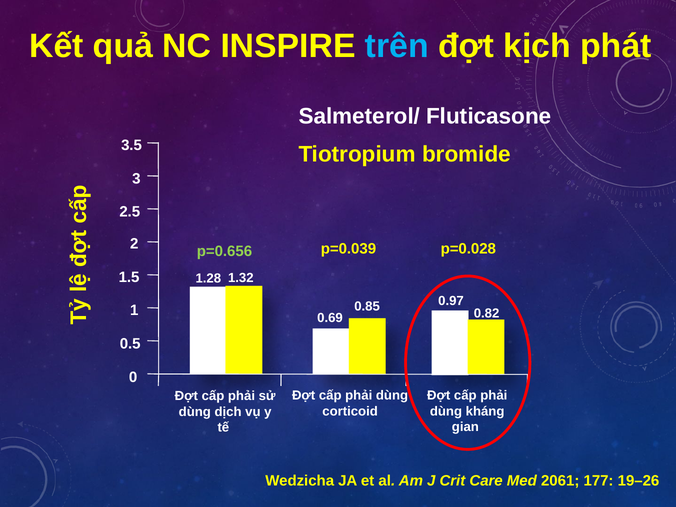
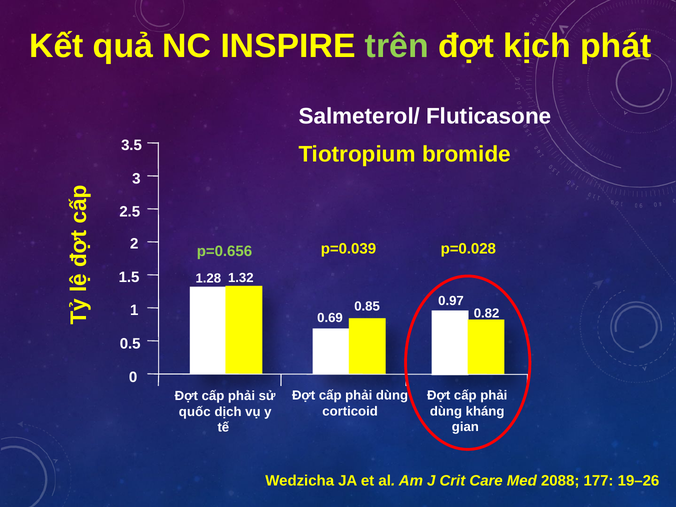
trên colour: light blue -> light green (397, 46)
dùng: dùng -> quốc (195, 412)
2061: 2061 -> 2088 (560, 481)
